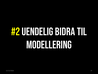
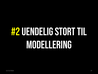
BIDRA: BIDRA -> STORT (65, 31)
